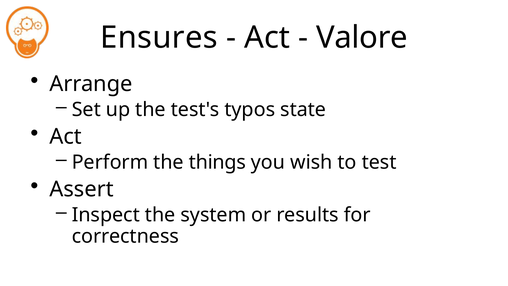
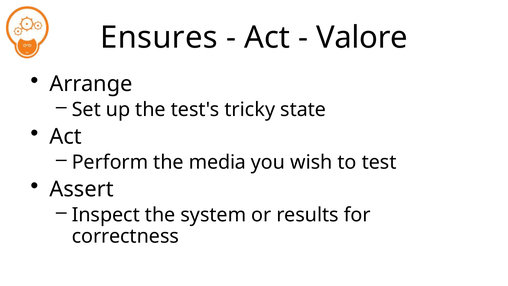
typos: typos -> tricky (250, 110)
things: things -> media (217, 162)
